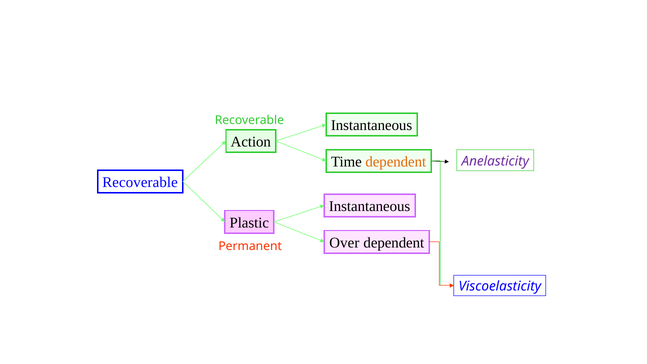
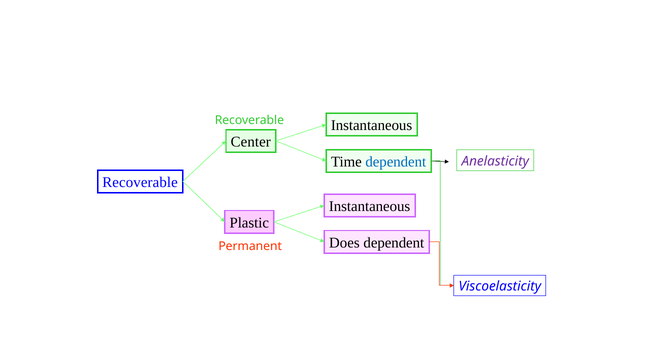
Action: Action -> Center (251, 142)
dependent colour: orange -> blue (396, 162)
Over: Over -> Does (344, 243)
